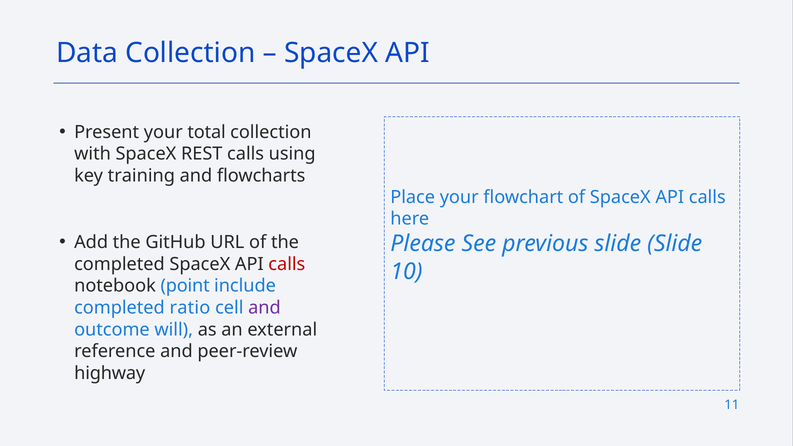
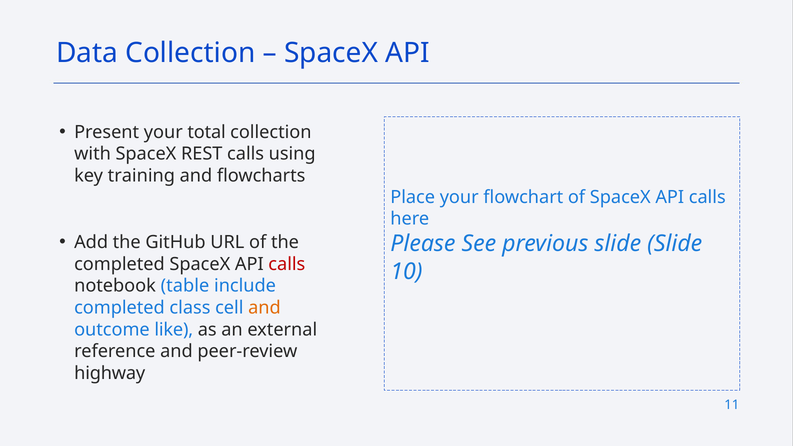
point: point -> table (185, 286)
ratio: ratio -> class (190, 308)
and colour: purple -> orange (264, 308)
will: will -> like (174, 330)
